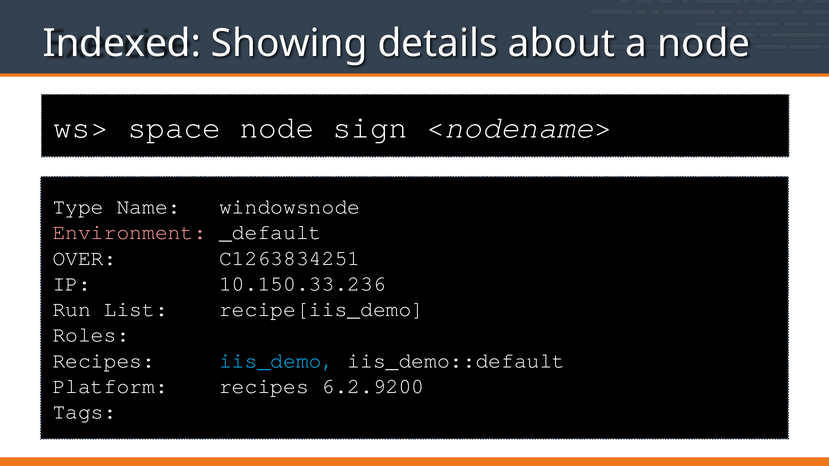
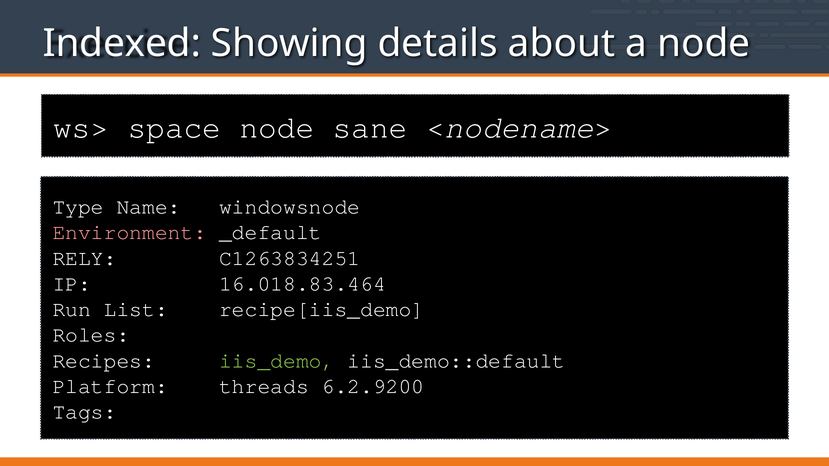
sign: sign -> sane (370, 128)
OVER: OVER -> RELY (85, 258)
10.150.33.236: 10.150.33.236 -> 16.018.83.464 (302, 284)
iis_demo colour: light blue -> light green (277, 361)
Platform recipes: recipes -> threads (264, 386)
